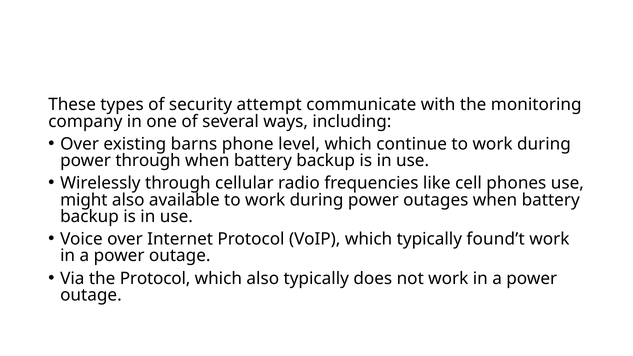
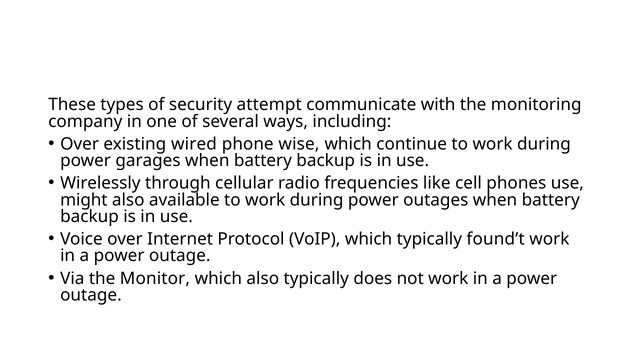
barns: barns -> wired (194, 144)
level: level -> wise (299, 144)
power through: through -> garages (148, 161)
the Protocol: Protocol -> Monitor (155, 278)
